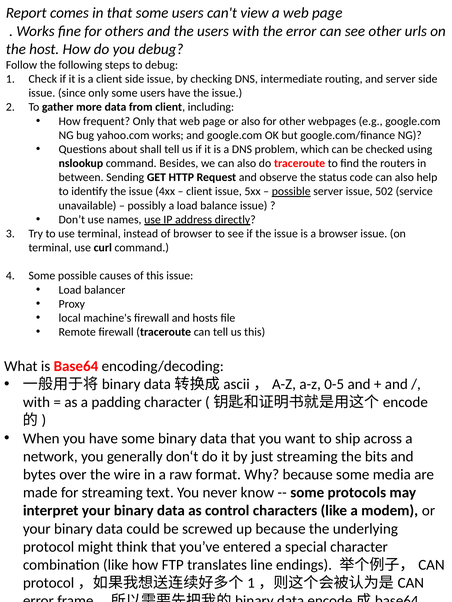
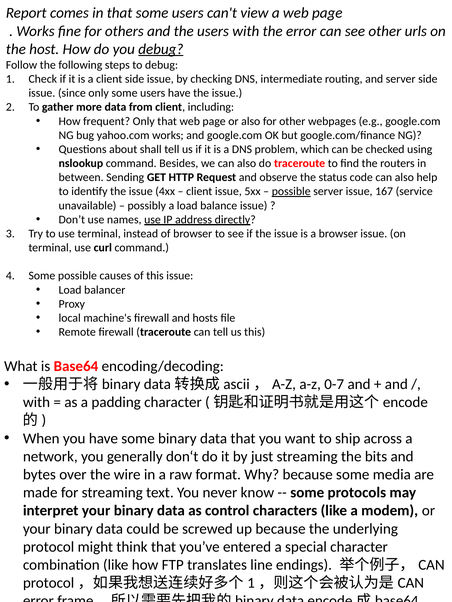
debug underline: none -> present (161, 49)
502: 502 -> 167 (384, 192)
0-5: 0-5 -> 0-7 (334, 385)
